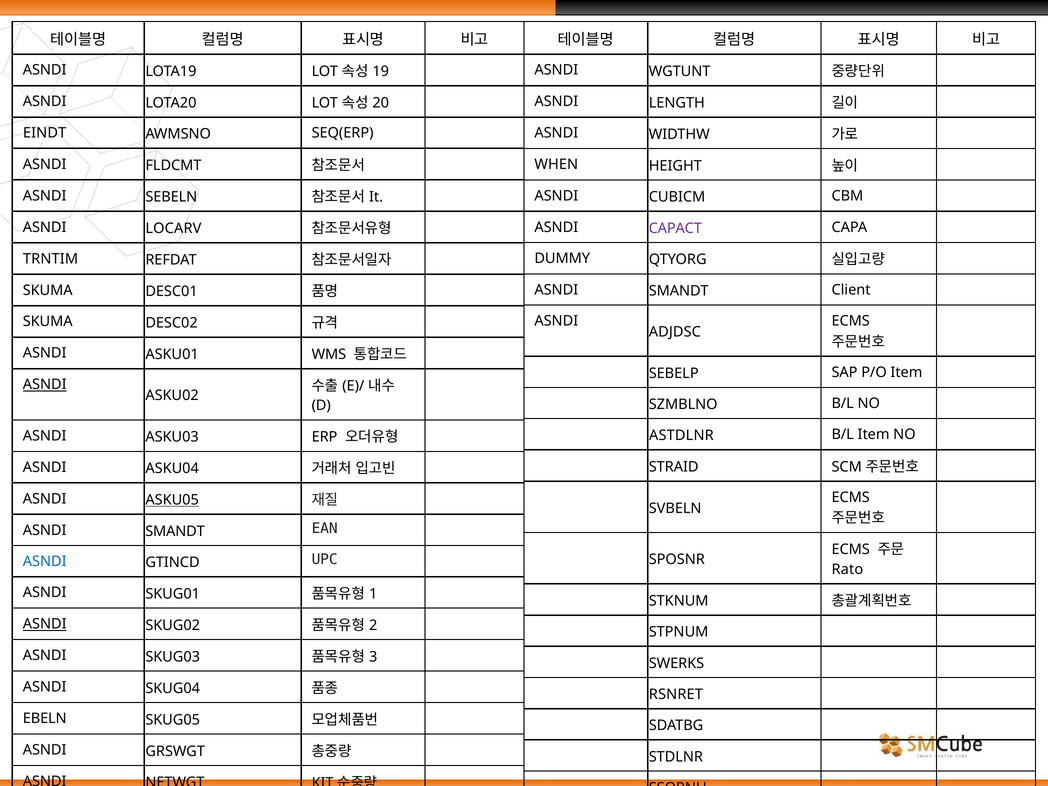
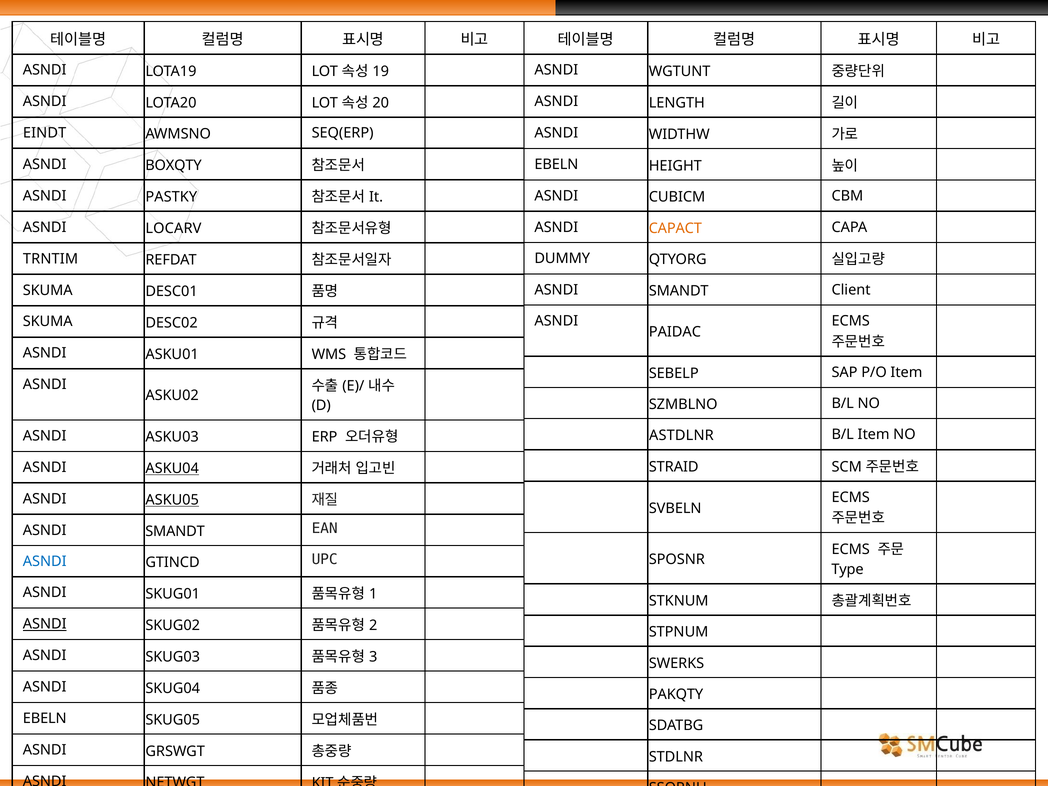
FLDCMT: FLDCMT -> BOXQTY (173, 165)
WHEN: WHEN -> EBELN (556, 165)
SEBELN: SEBELN -> PASTKY (171, 197)
CAPACT colour: purple -> orange (675, 228)
ADJDSC: ADJDSC -> PAIDAC (675, 332)
ASNDI underline: present -> none (45, 385)
ASKU04 underline: none -> present (172, 469)
Rato: Rato -> Type (848, 569)
RSNRET: RSNRET -> PAKQTY (676, 694)
